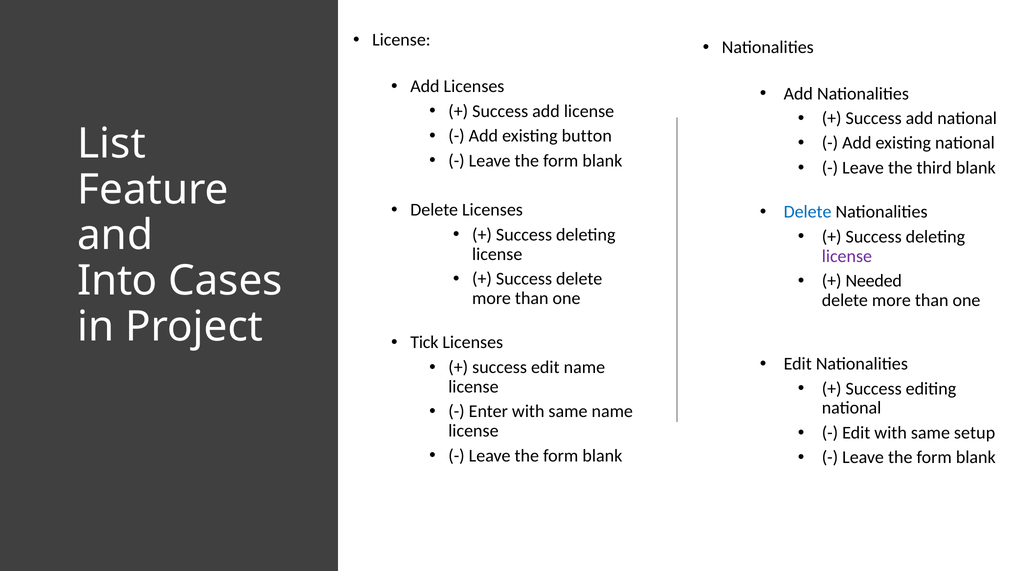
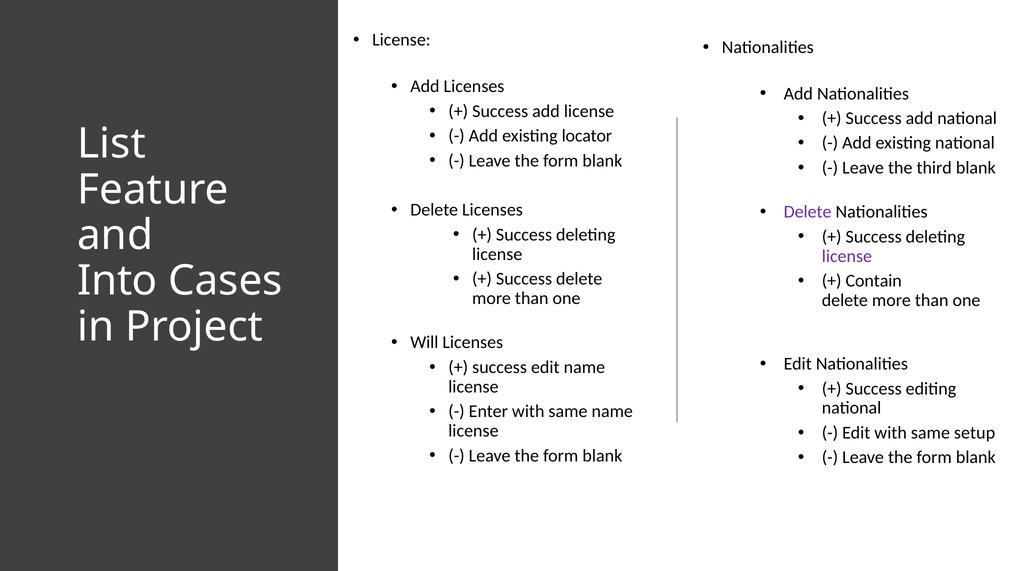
button: button -> locator (587, 136)
Delete colour: blue -> purple (808, 212)
Needed: Needed -> Contain (874, 281)
Tick: Tick -> Will (424, 342)
